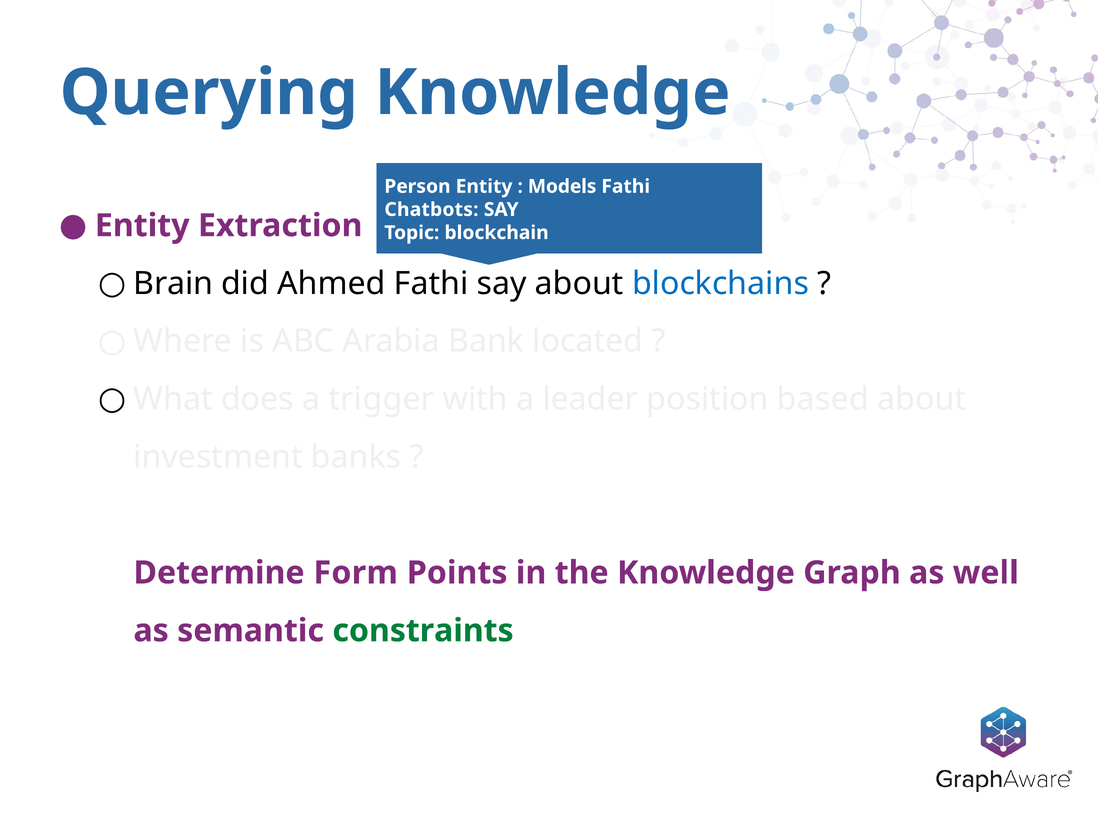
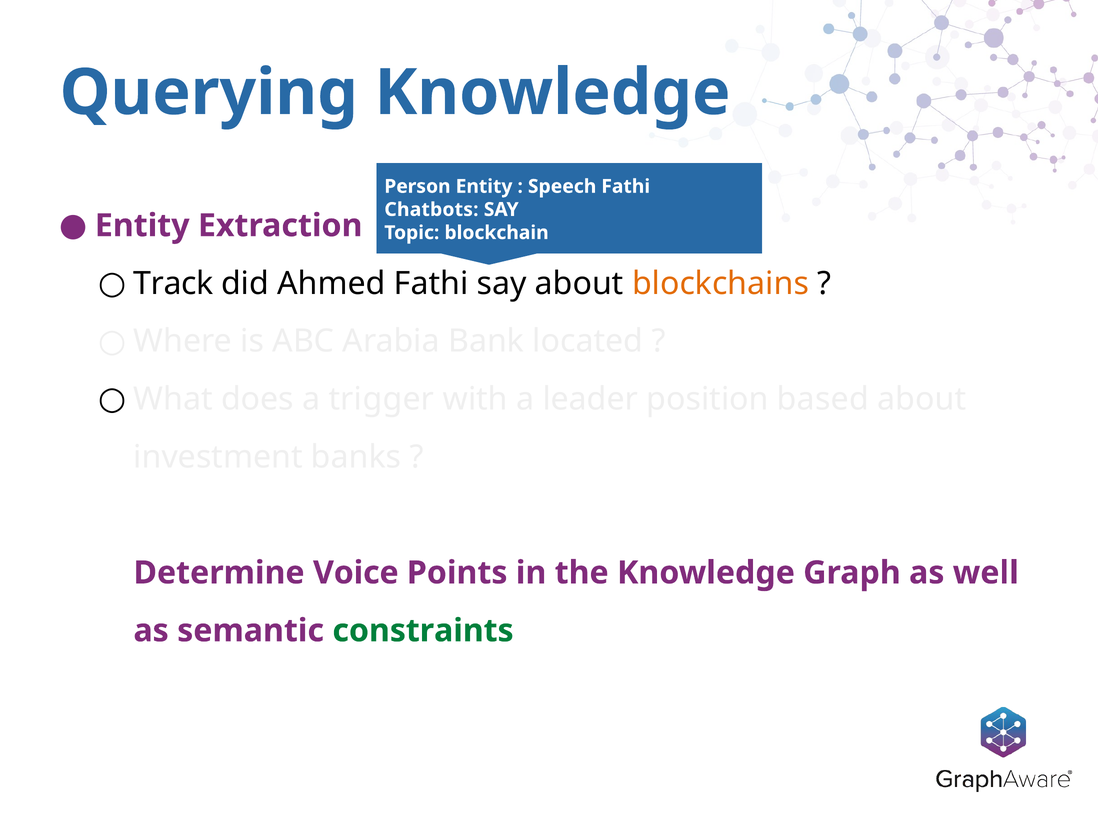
Models: Models -> Speech (562, 187)
Brain: Brain -> Track (173, 284)
blockchains colour: blue -> orange (720, 284)
Form: Form -> Voice (356, 573)
